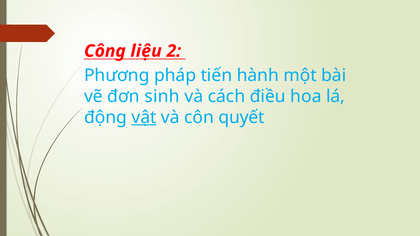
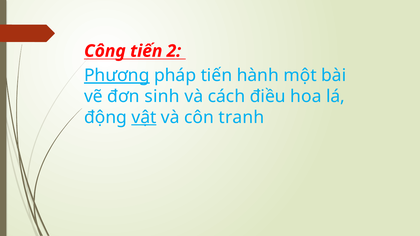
Công liệu: liệu -> tiến (146, 51)
Phương underline: none -> present (117, 76)
quyết: quyết -> tranh (241, 118)
